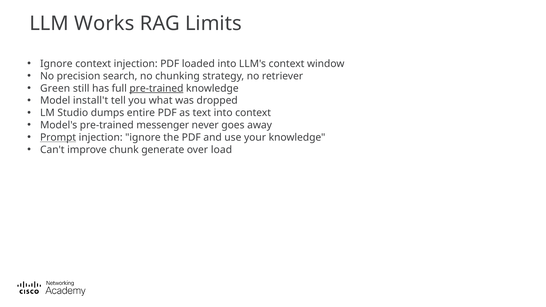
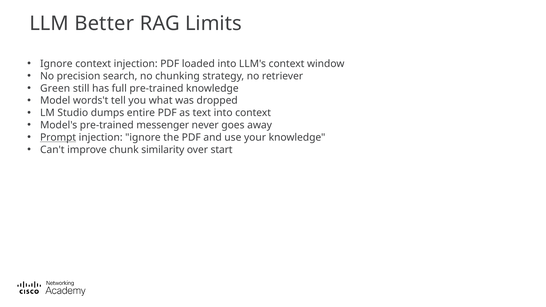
Works: Works -> Better (104, 23)
pre-trained underline: present -> none (156, 88)
install't: install't -> words't (91, 101)
generate: generate -> similarity (163, 150)
load: load -> start (222, 150)
